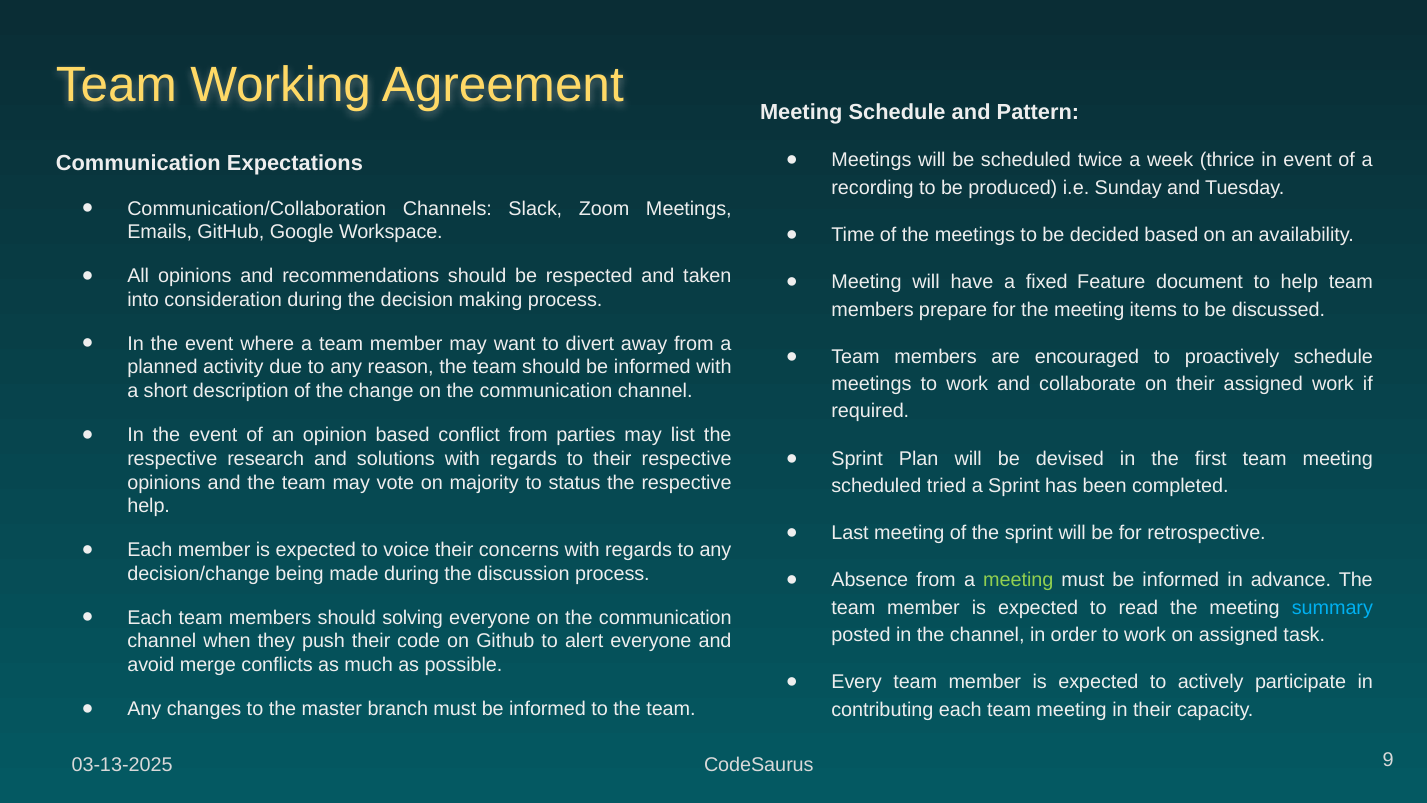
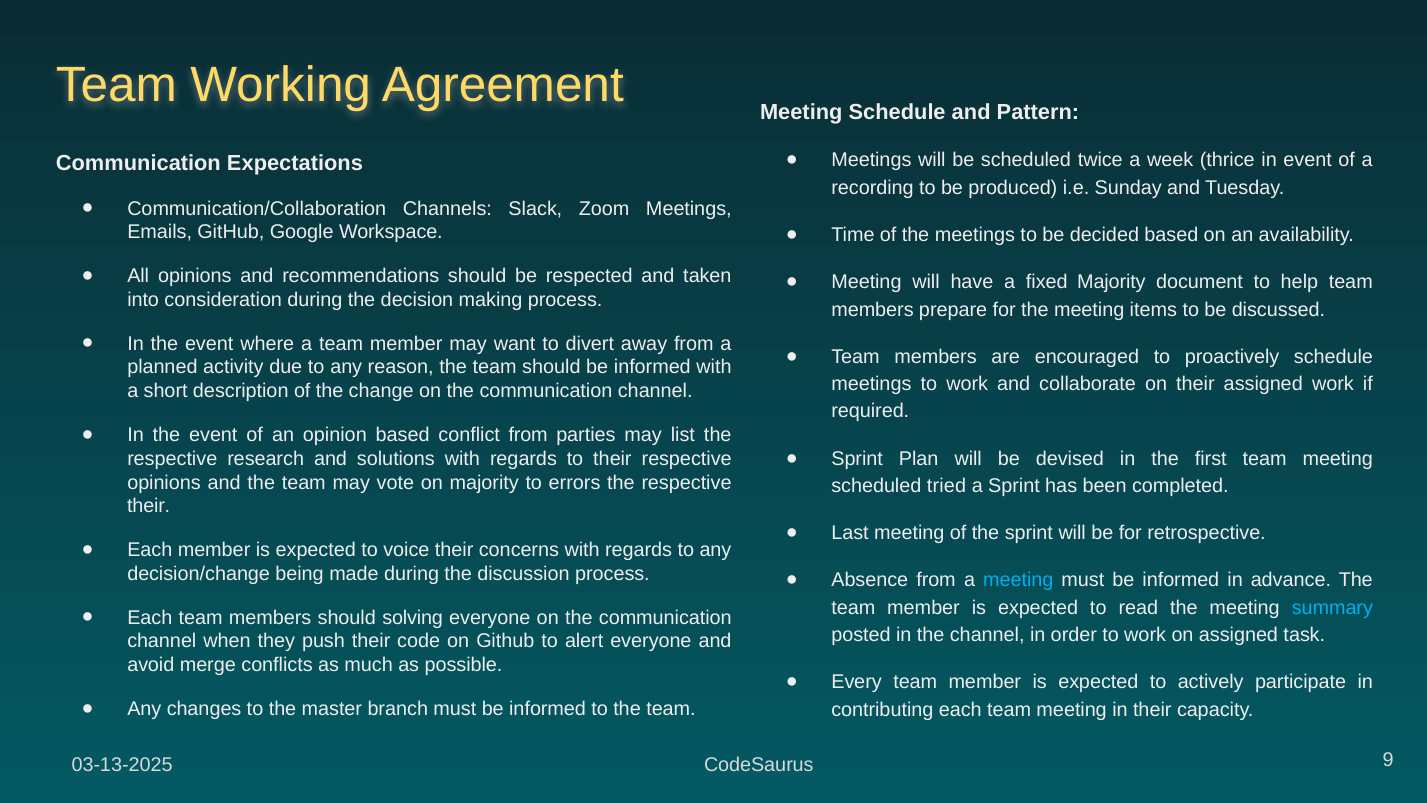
fixed Feature: Feature -> Majority (1111, 282)
status: status -> errors (575, 482)
help: help -> their (149, 506)
meeting colour: light green -> light blue (1018, 580)
